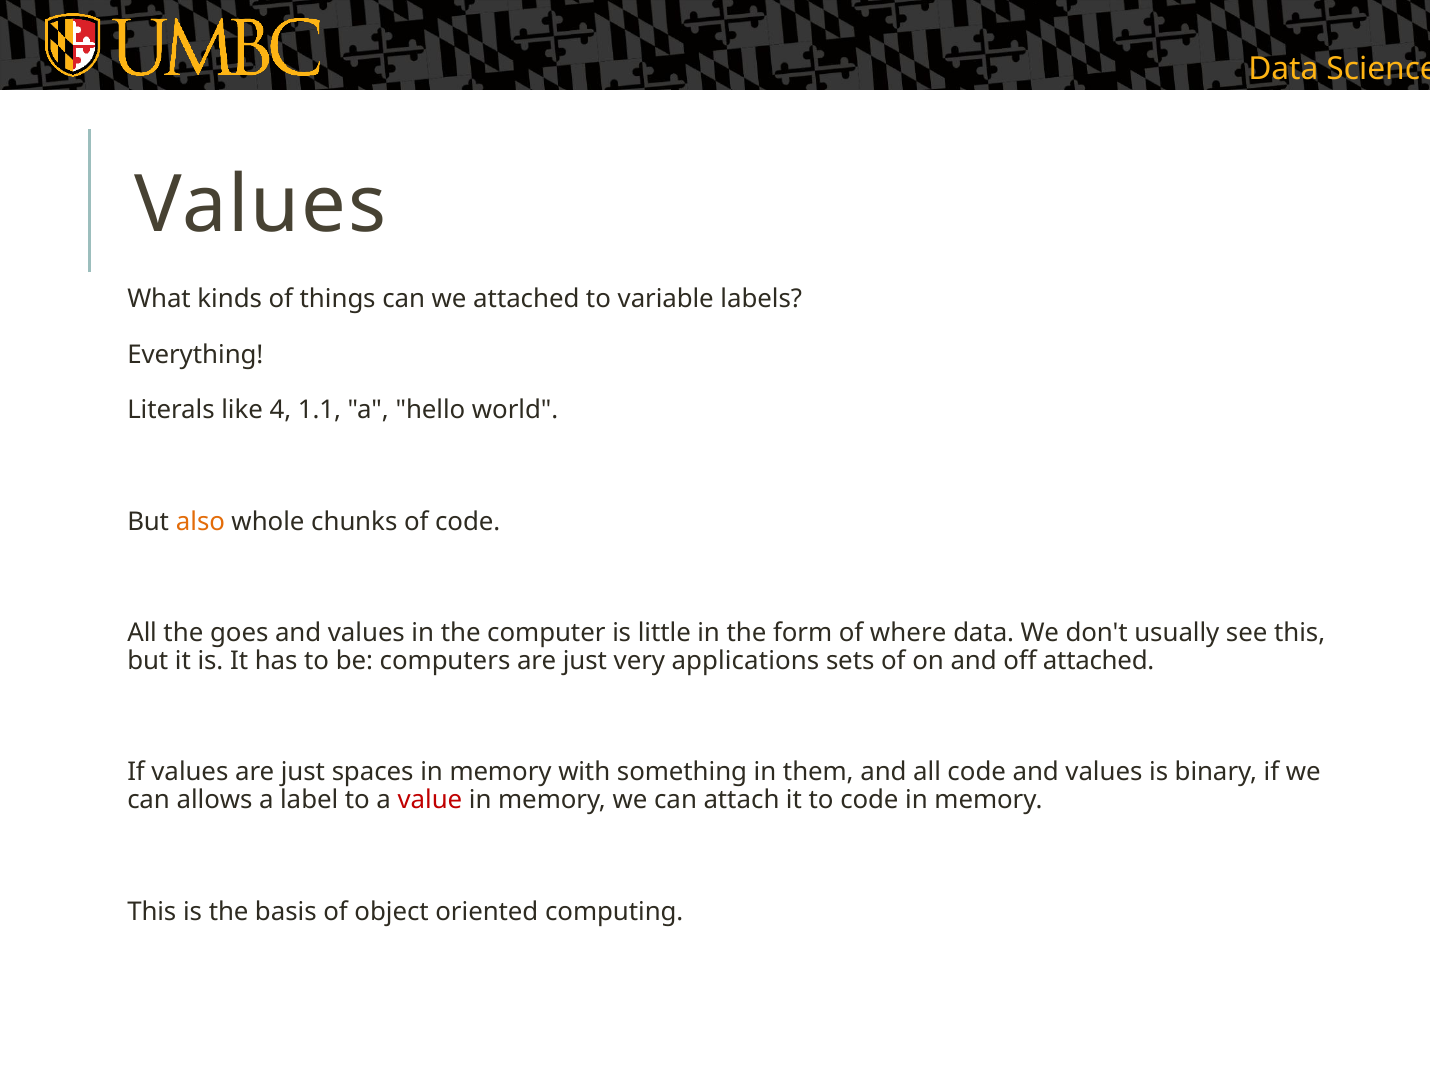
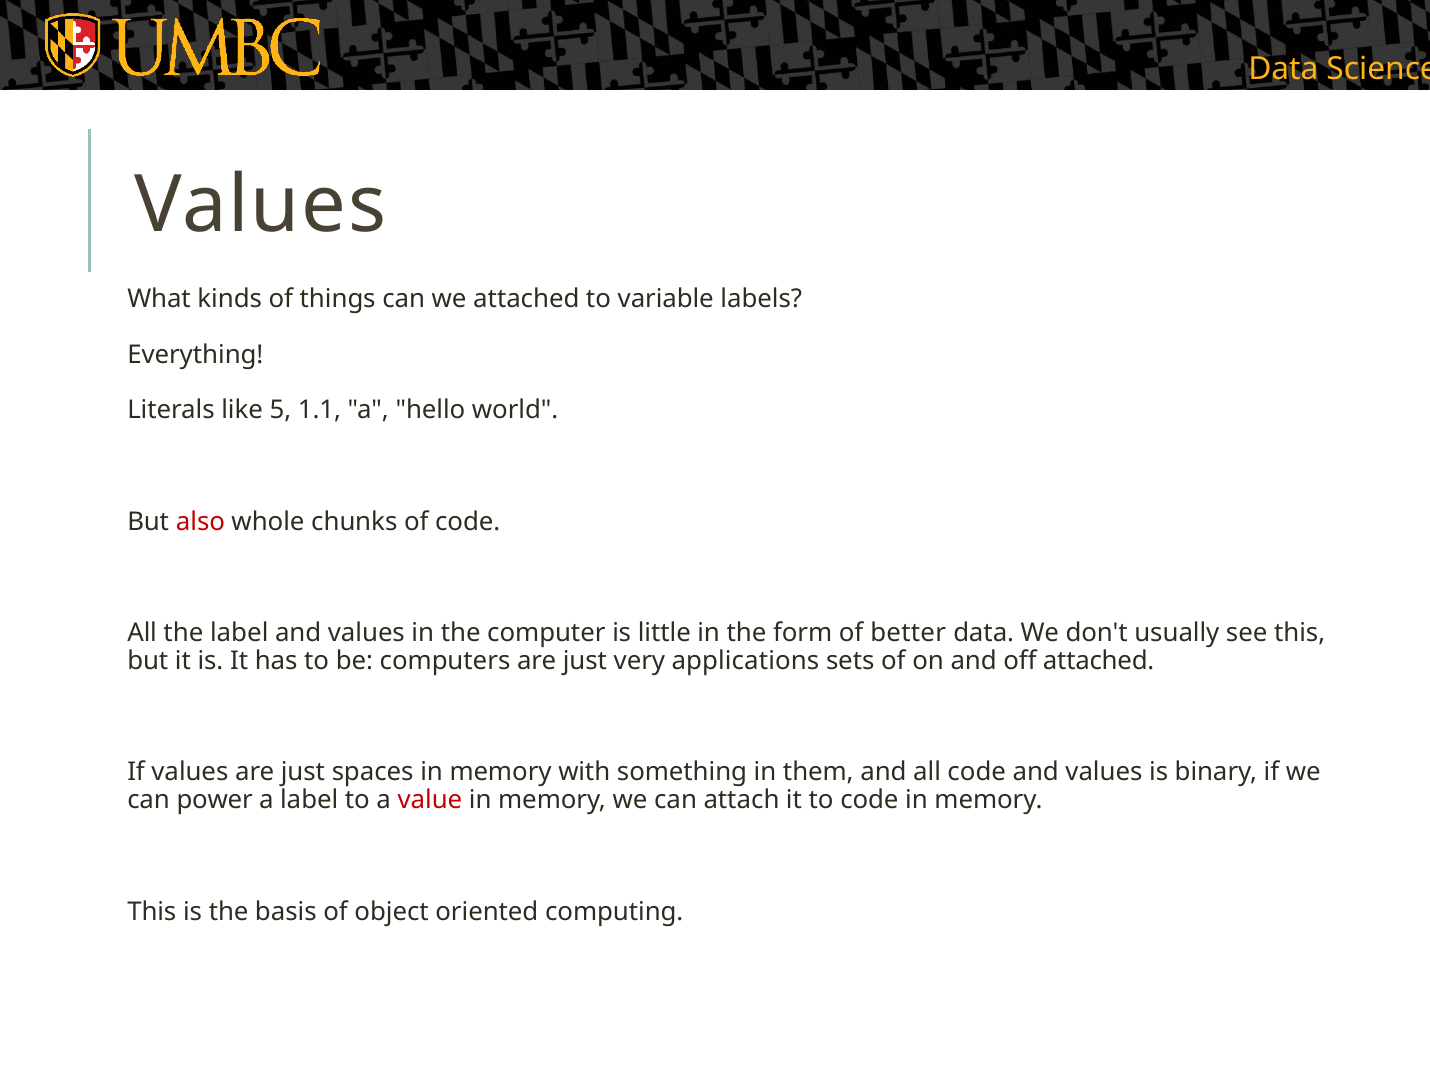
4: 4 -> 5 (280, 411)
also colour: orange -> red (200, 522)
the goes: goes -> label (239, 633)
where: where -> better (908, 633)
allows: allows -> power (215, 801)
